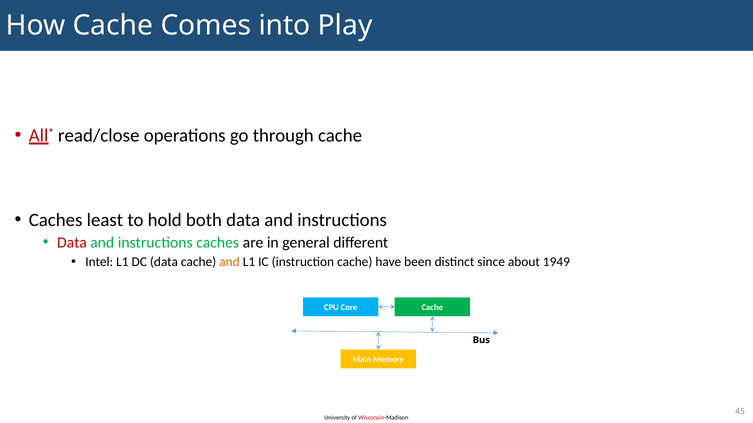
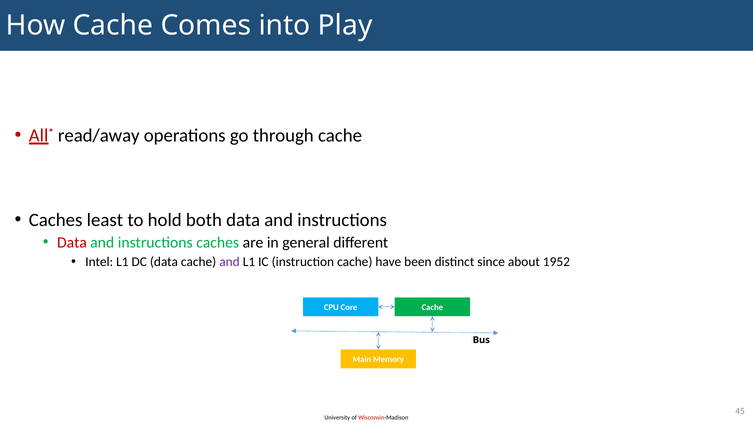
read/close: read/close -> read/away (99, 136)
and colour: orange -> purple (230, 262)
1949: 1949 -> 1952 (556, 262)
